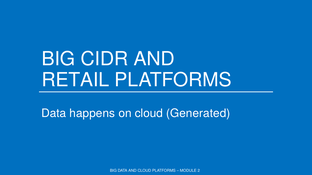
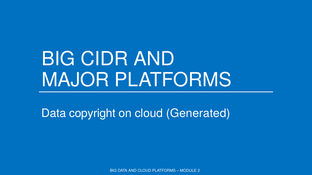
RETAIL: RETAIL -> MAJOR (75, 80)
happens: happens -> copyright (92, 114)
